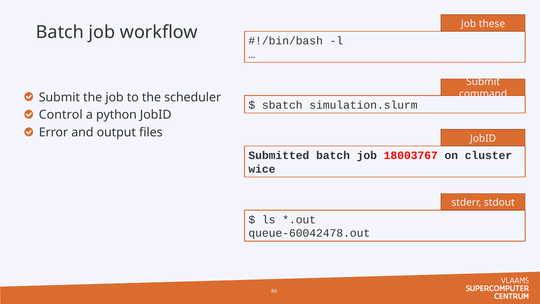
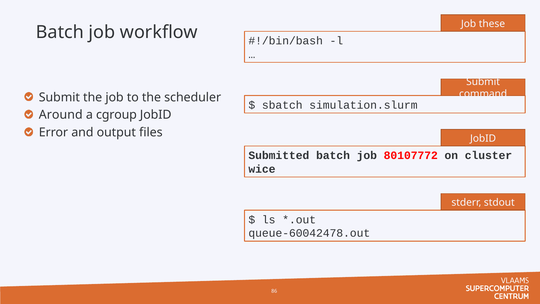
Control: Control -> Around (61, 115)
python: python -> cgroup (116, 115)
18003767: 18003767 -> 80107772 (411, 155)
